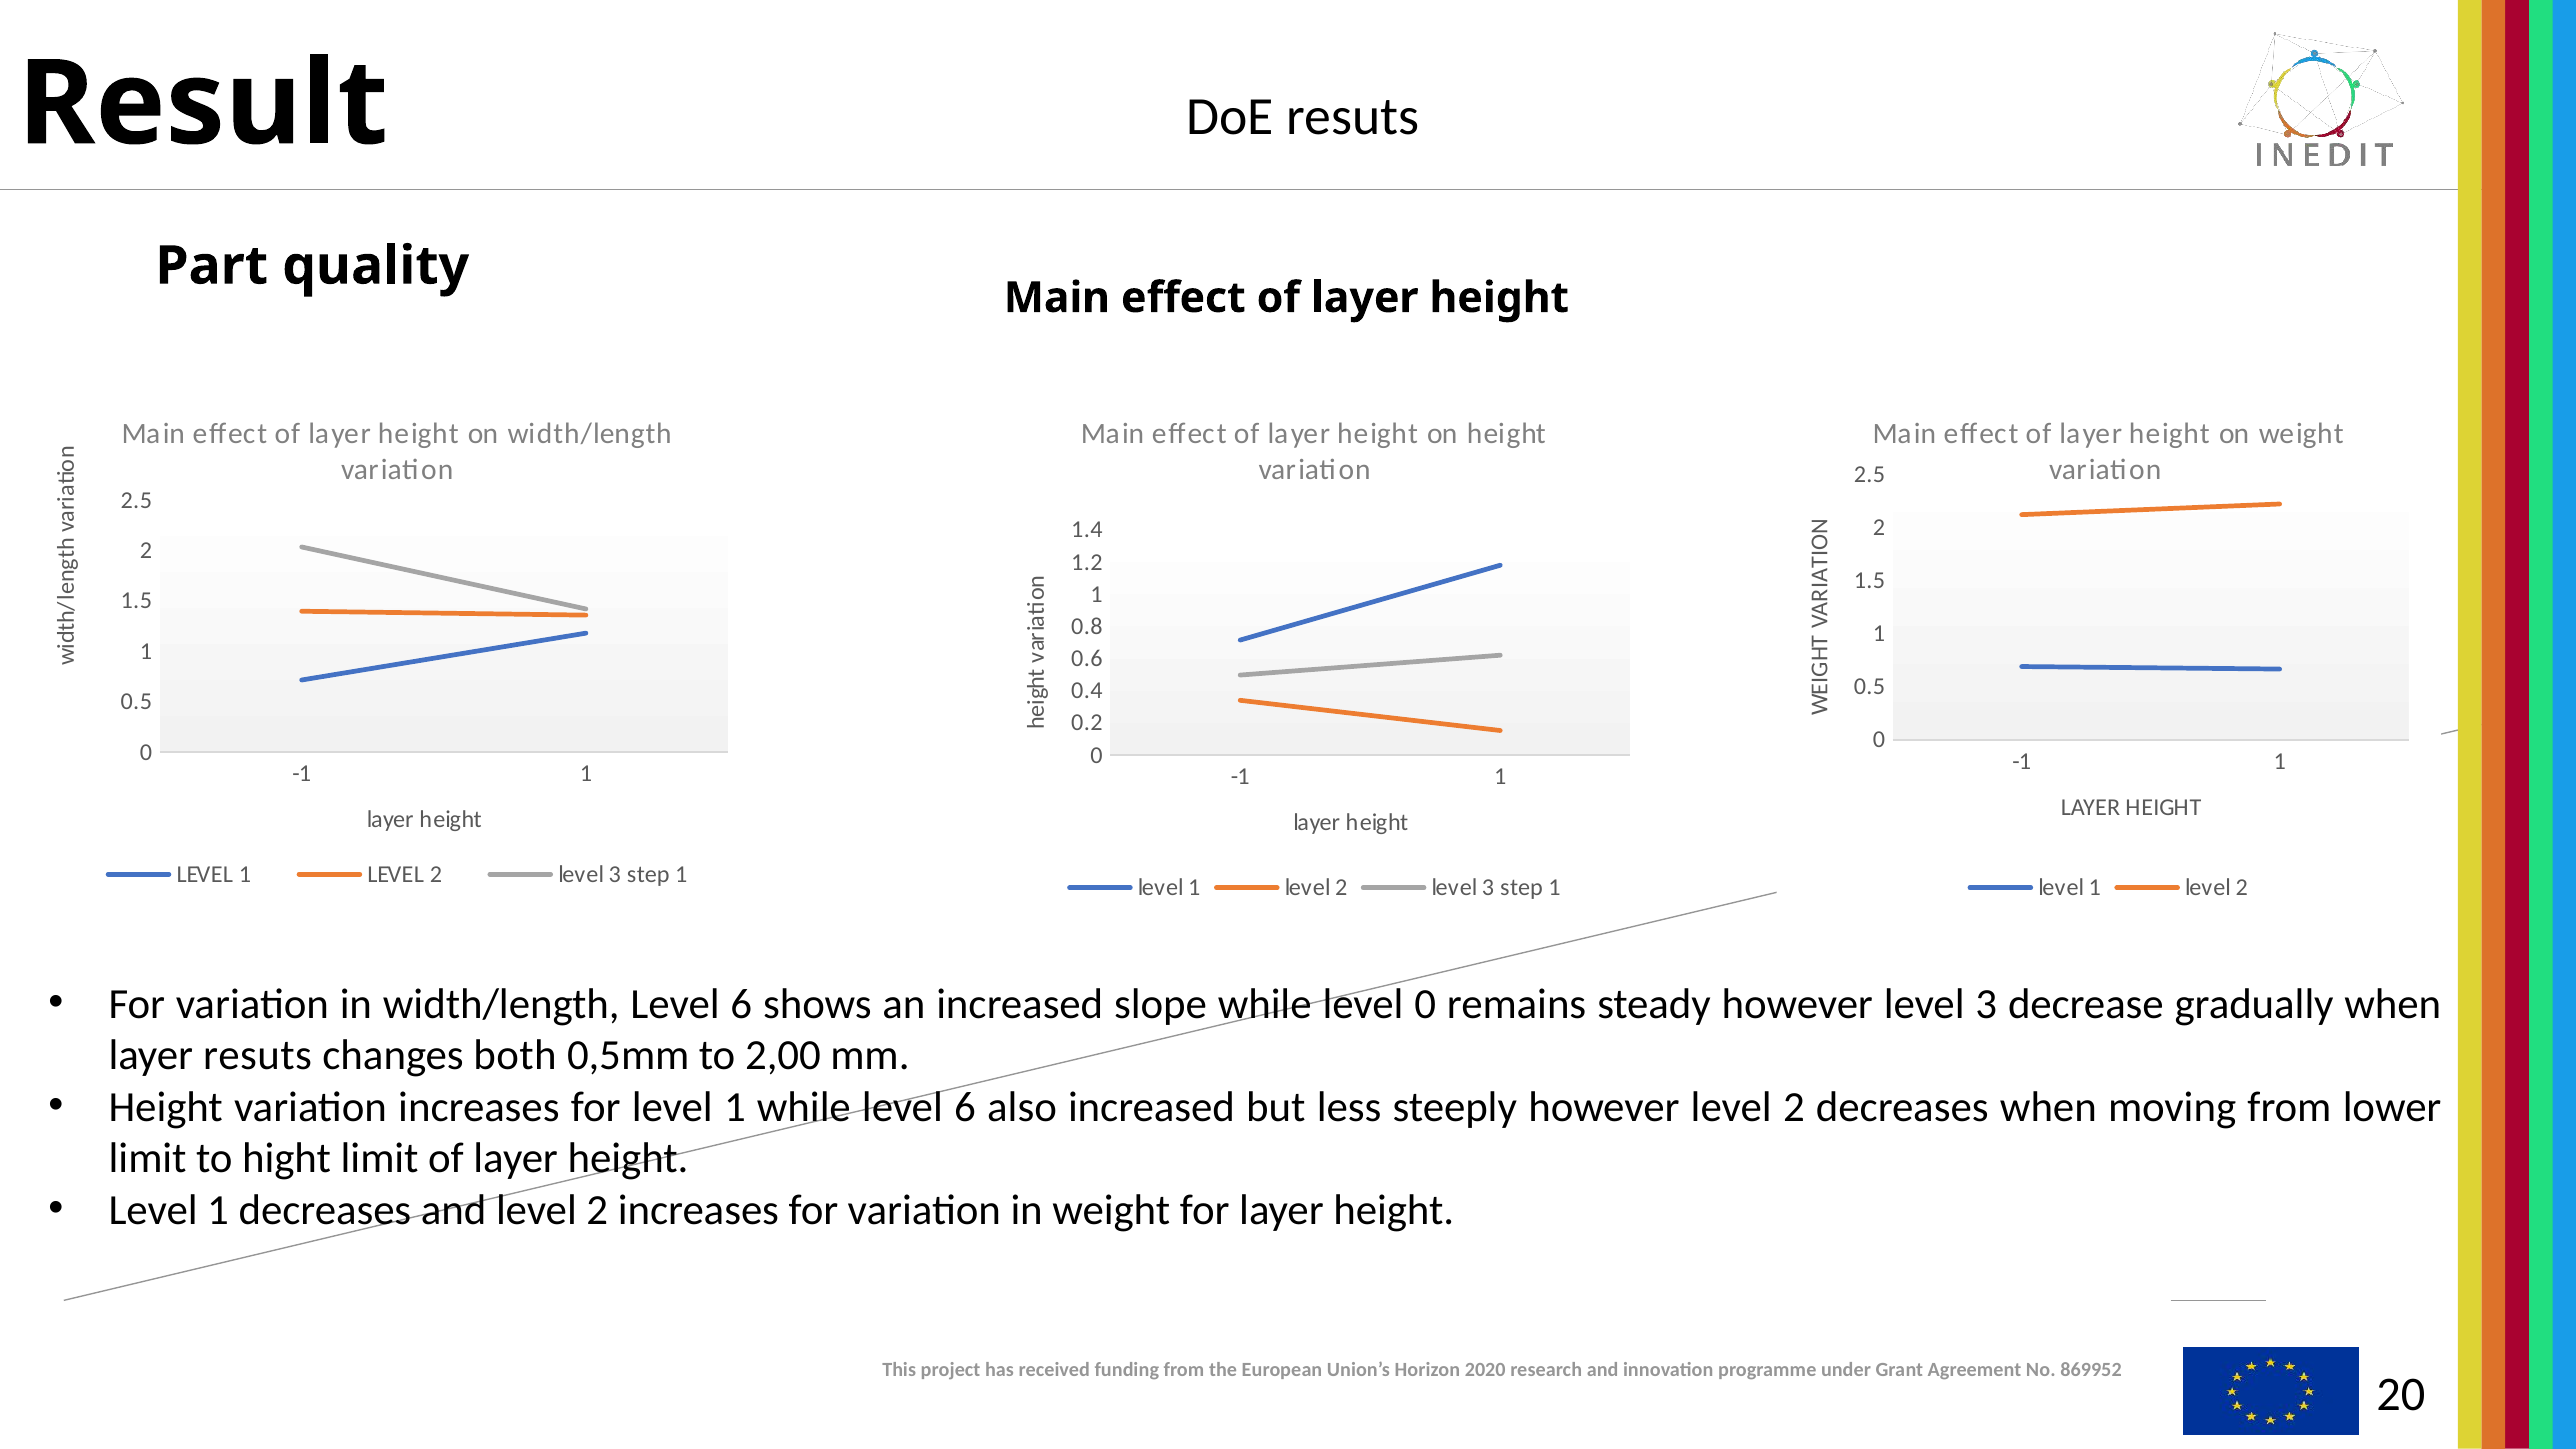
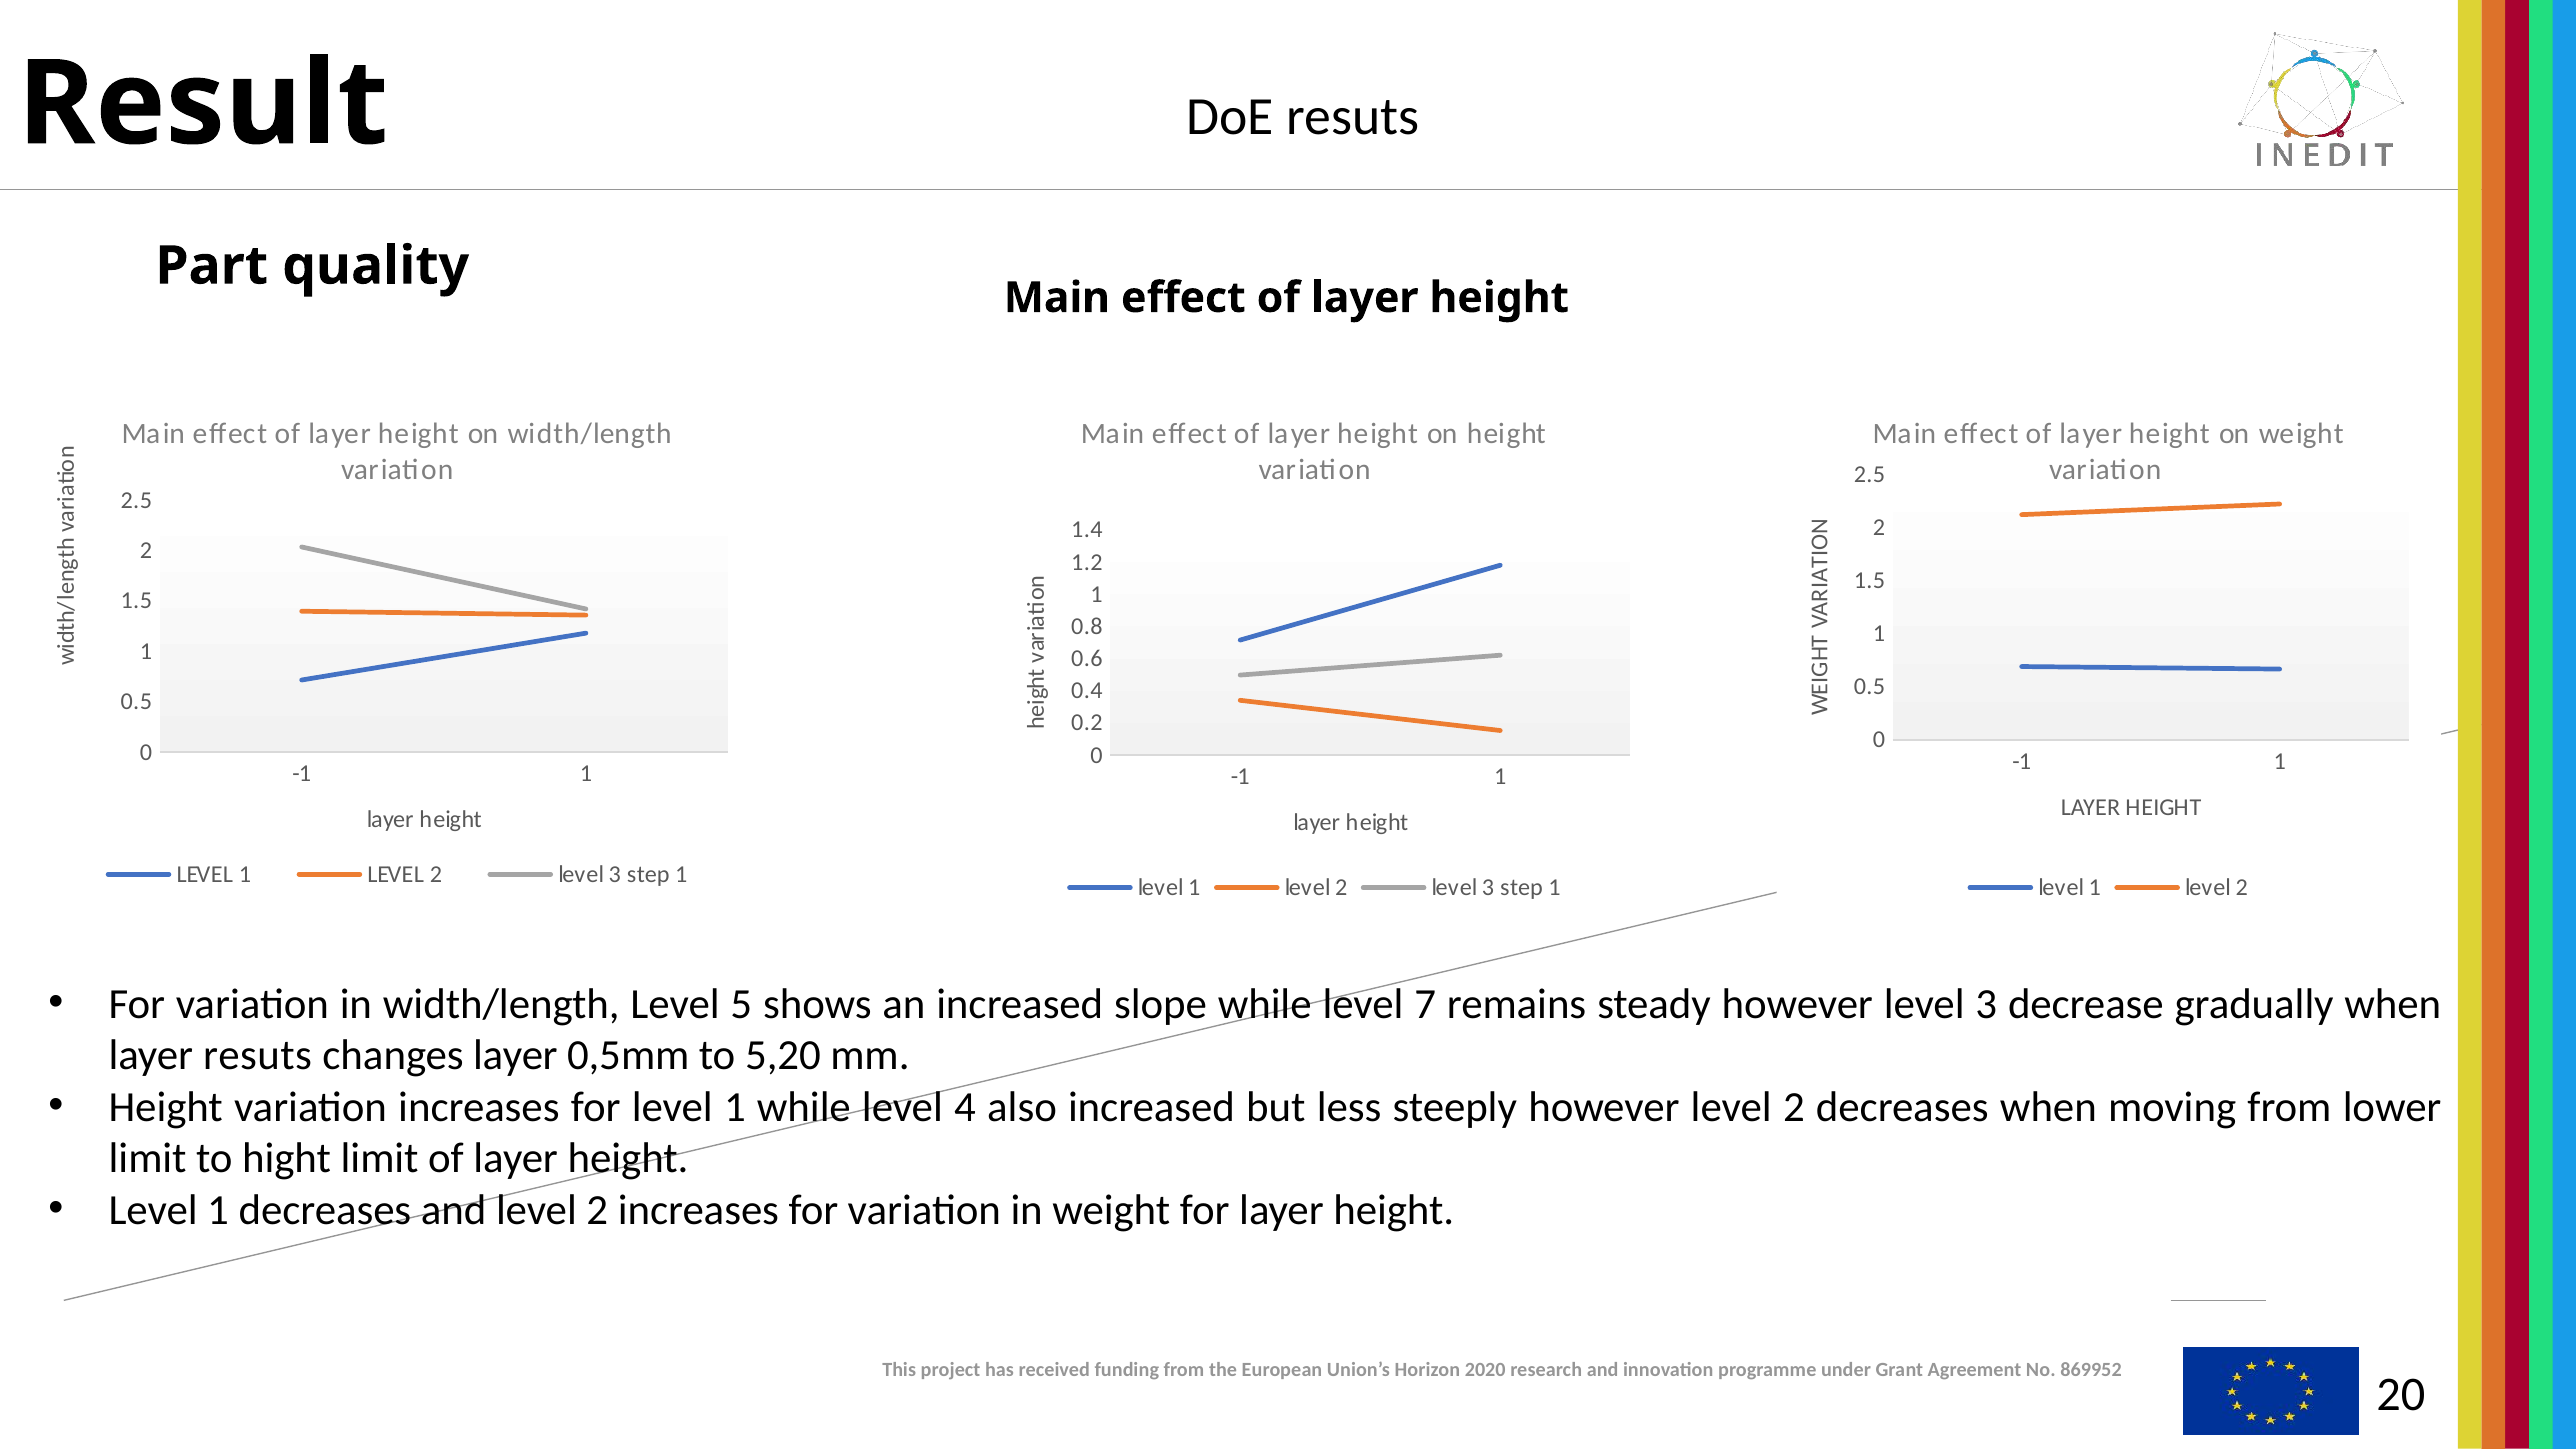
width/length Level 6: 6 -> 5 (741, 1004)
level 0: 0 -> 7 (1425, 1004)
changes both: both -> layer (515, 1056)
2,00: 2,00 -> 5,20 (783, 1056)
while level 6: 6 -> 4 (965, 1107)
